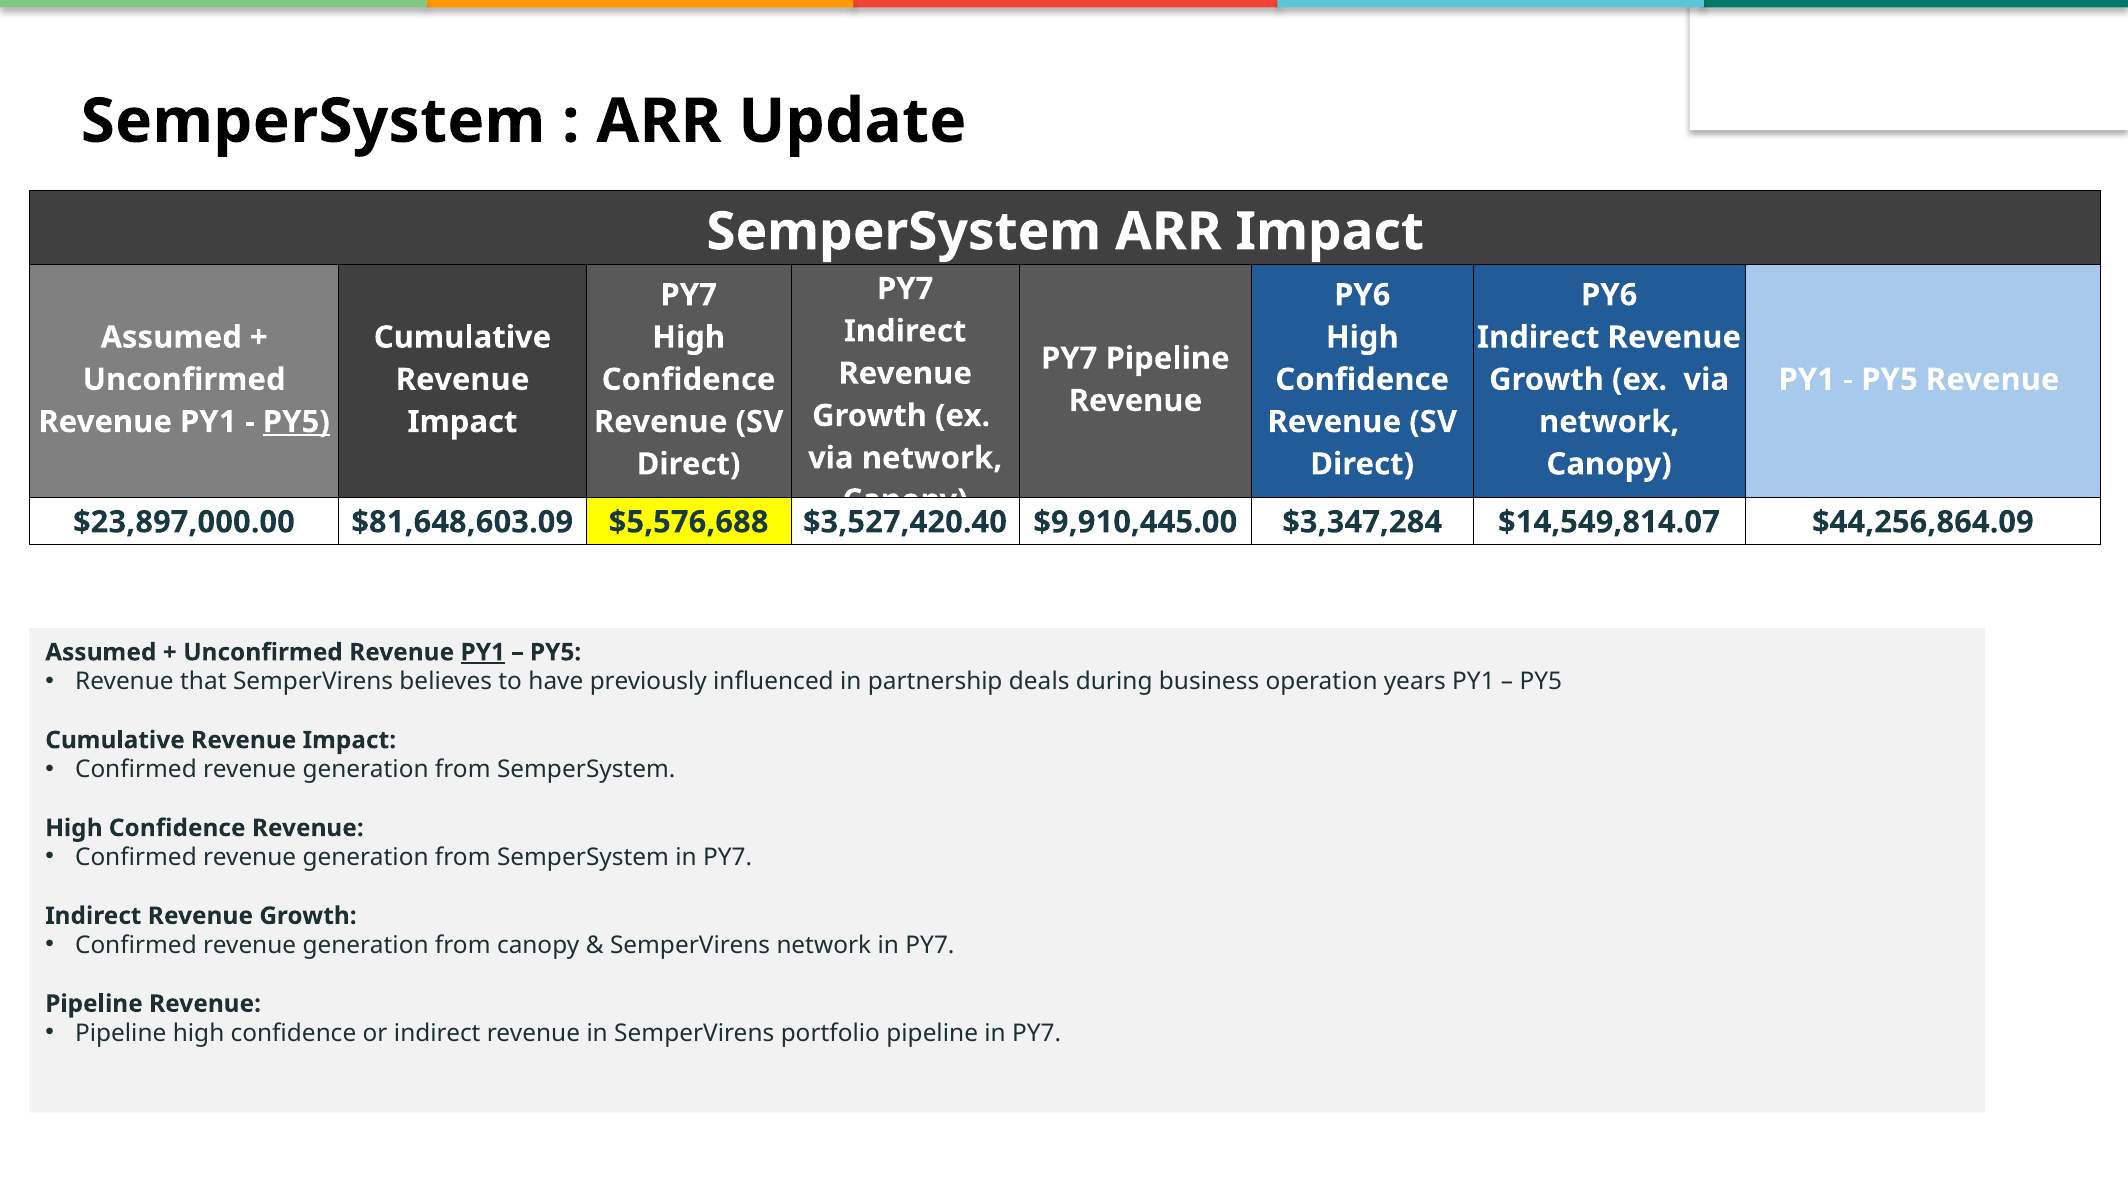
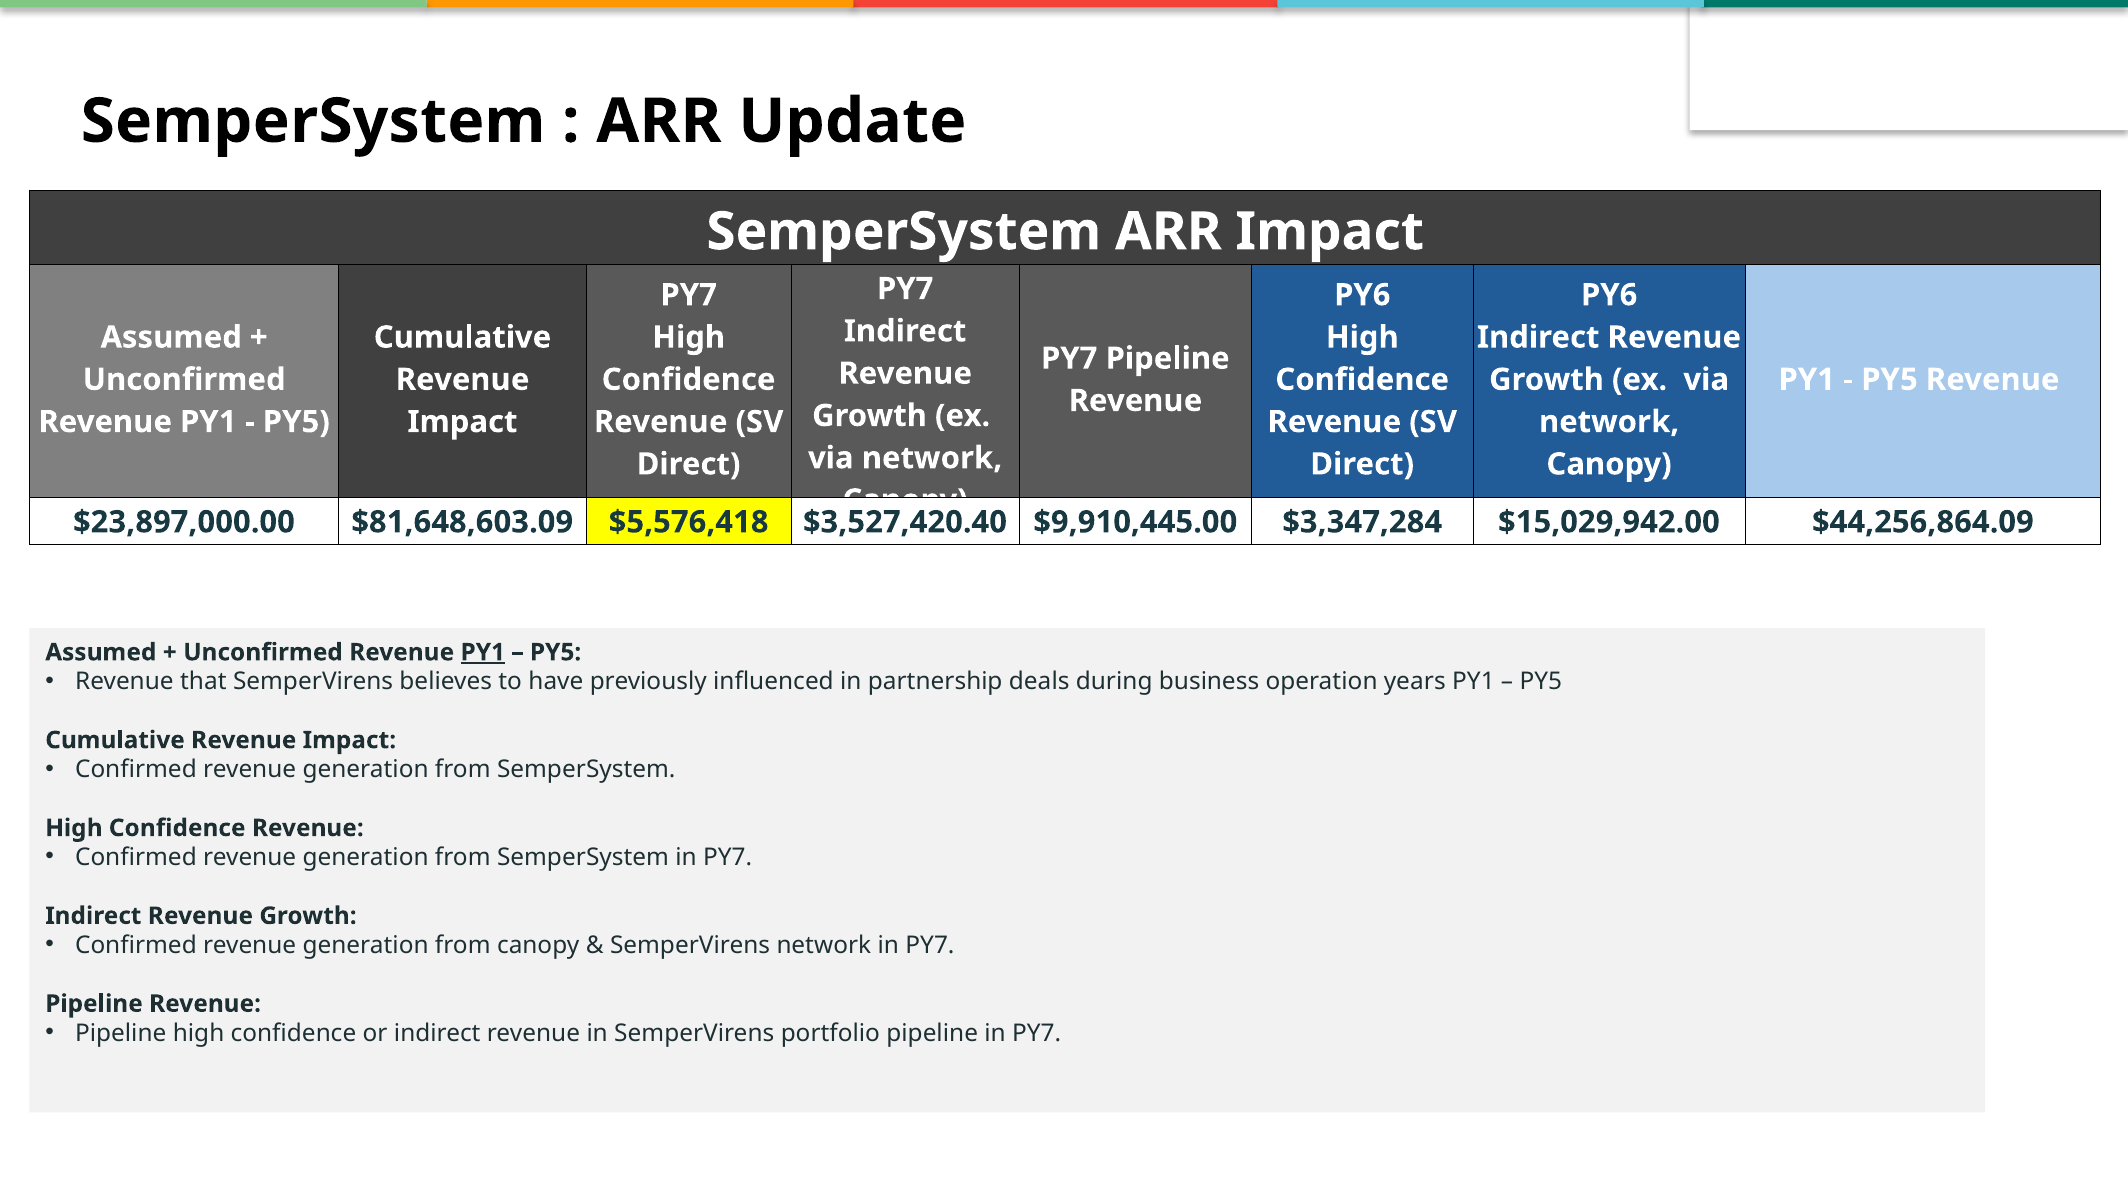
PY5 underline: present -> none (296, 422)
$5,576,688: $5,576,688 -> $5,576,418 (689, 522)
$14,549,814.07: $14,549,814.07 -> $15,029,942.00 (1609, 522)
